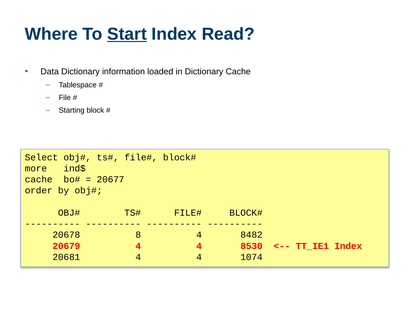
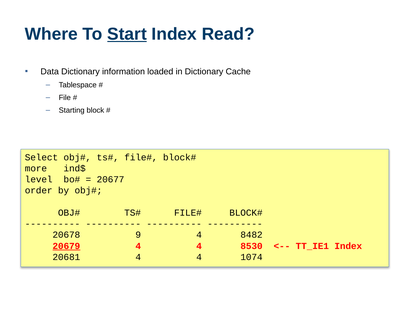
cache: cache -> level (39, 179)
8: 8 -> 9 (138, 235)
20679 underline: none -> present (66, 246)
